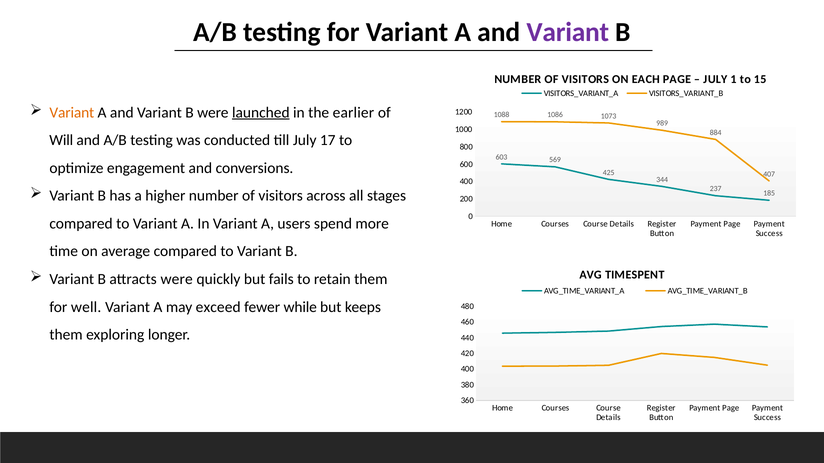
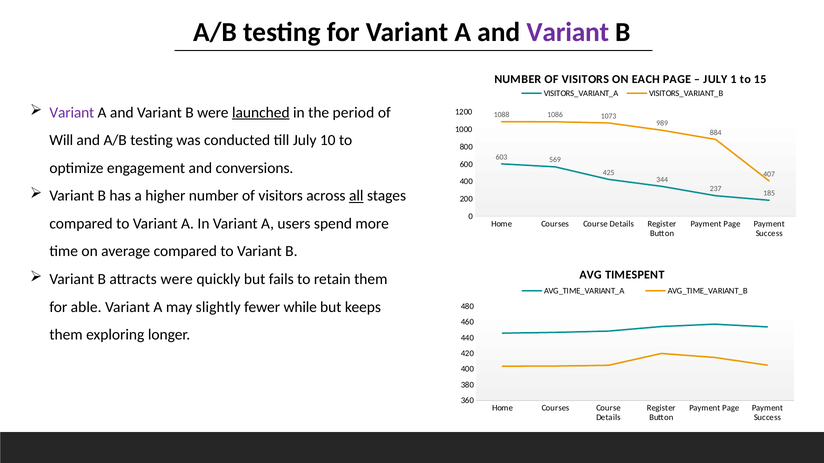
Variant colour: orange -> purple (72, 113)
earlier: earlier -> period (353, 113)
17: 17 -> 10 (328, 140)
all underline: none -> present (356, 196)
well: well -> able (86, 307)
exceed: exceed -> slightly (218, 307)
